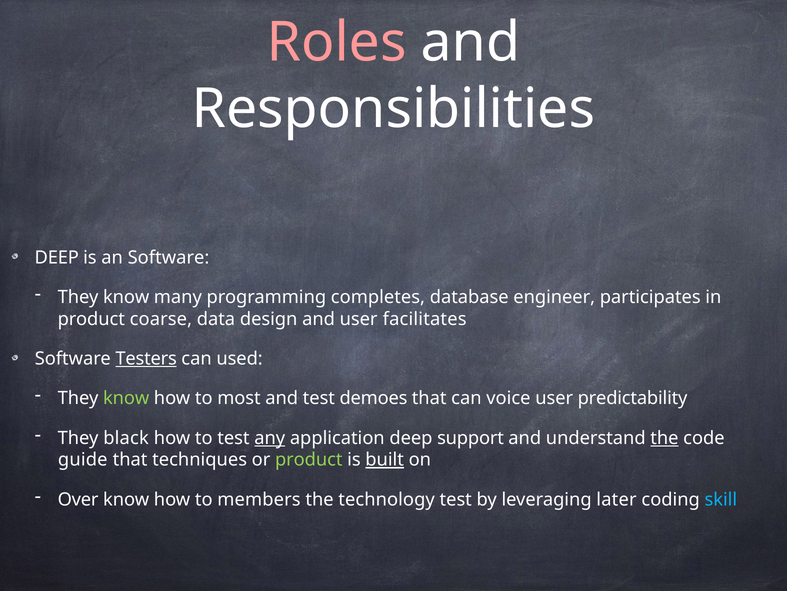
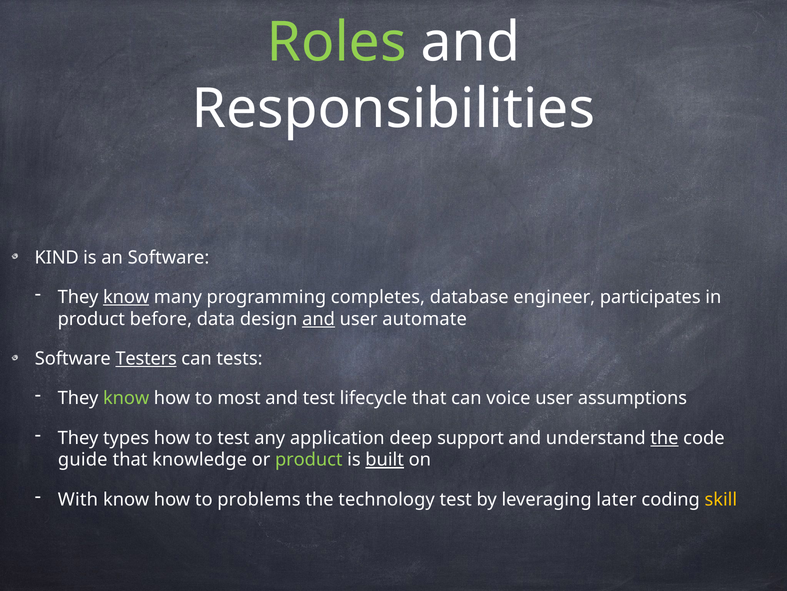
Roles colour: pink -> light green (337, 42)
DEEP: DEEP -> KIND (57, 257)
know underline: none -> present (126, 297)
coarse: coarse -> before (161, 319)
and underline: none -> present (319, 319)
facilitates: facilitates -> automate (425, 319)
used: used -> tests (240, 358)
demoes: demoes -> lifecycle (373, 398)
predictability: predictability -> assumptions (632, 398)
black: black -> types (126, 437)
any underline: present -> none (270, 437)
techniques: techniques -> knowledge (200, 459)
Over: Over -> With (78, 499)
members: members -> problems (259, 499)
skill colour: light blue -> yellow (721, 499)
